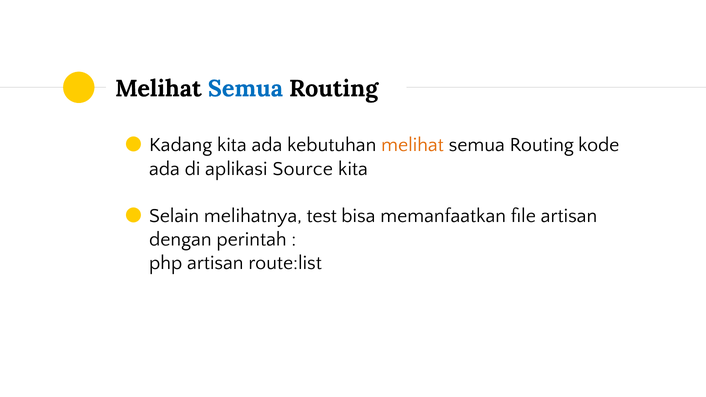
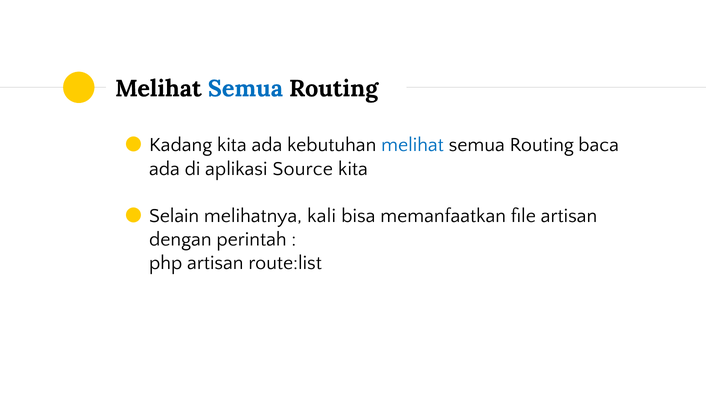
melihat colour: orange -> blue (413, 145)
kode: kode -> baca (599, 145)
test: test -> kali (322, 216)
